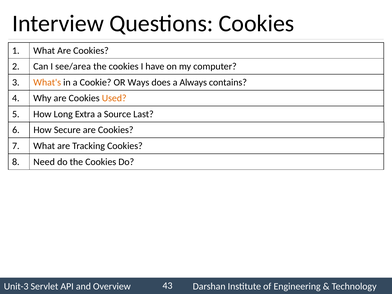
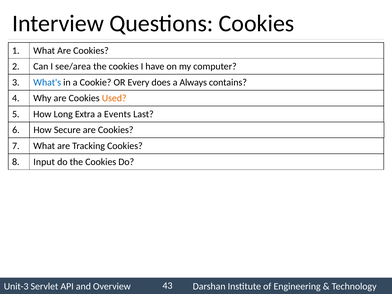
What's colour: orange -> blue (47, 82)
Ways: Ways -> Every (138, 82)
Source: Source -> Events (117, 114)
Need: Need -> Input (44, 162)
